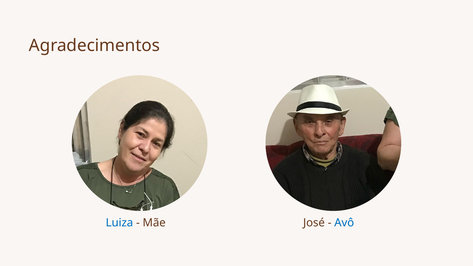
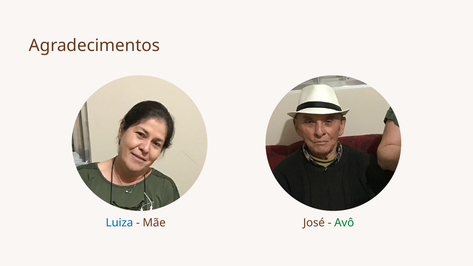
Avô colour: blue -> green (344, 223)
